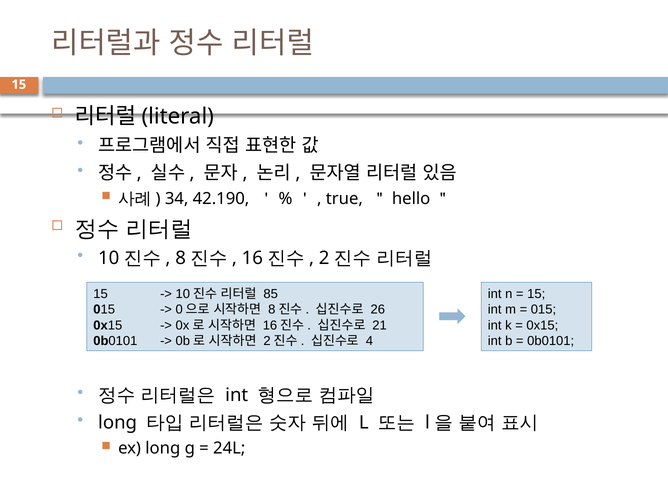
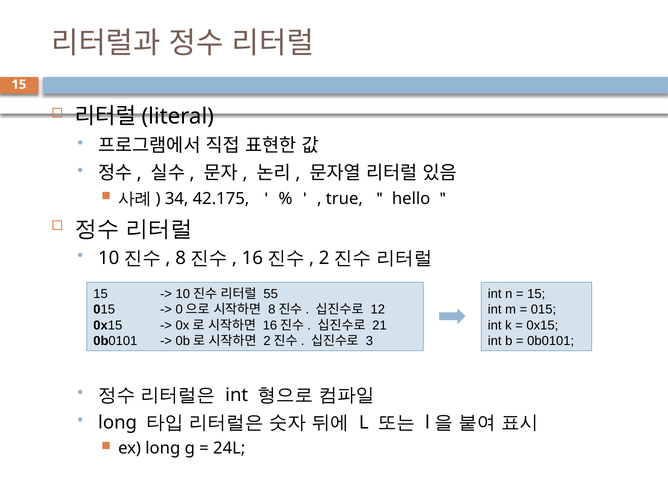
42.190: 42.190 -> 42.175 (221, 199)
85: 85 -> 55 (271, 294)
26: 26 -> 12 (378, 310)
4: 4 -> 3 (369, 341)
